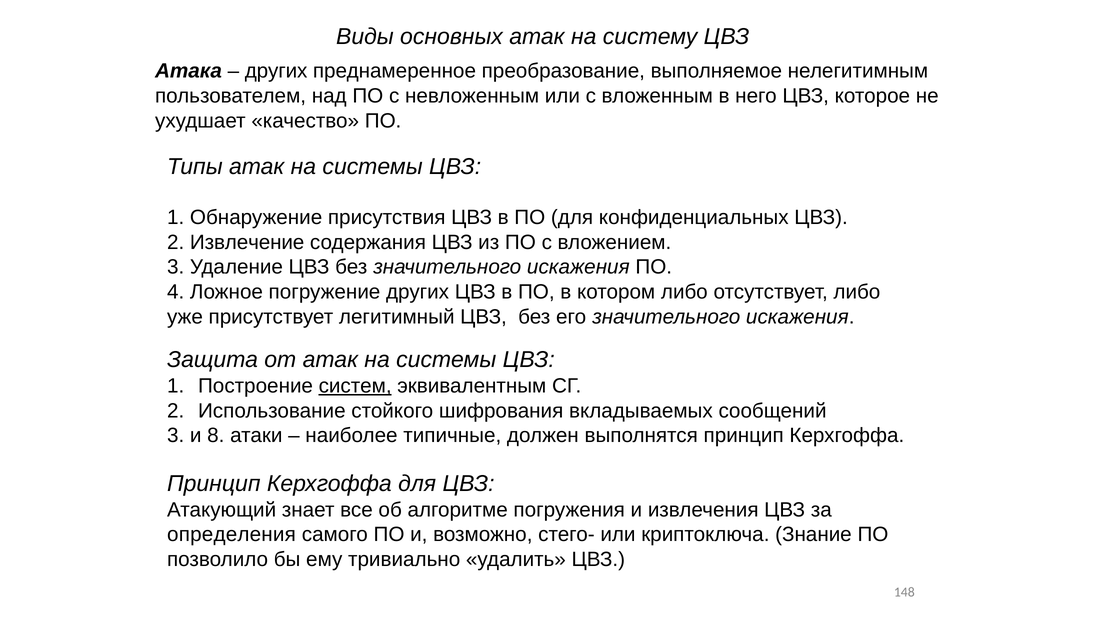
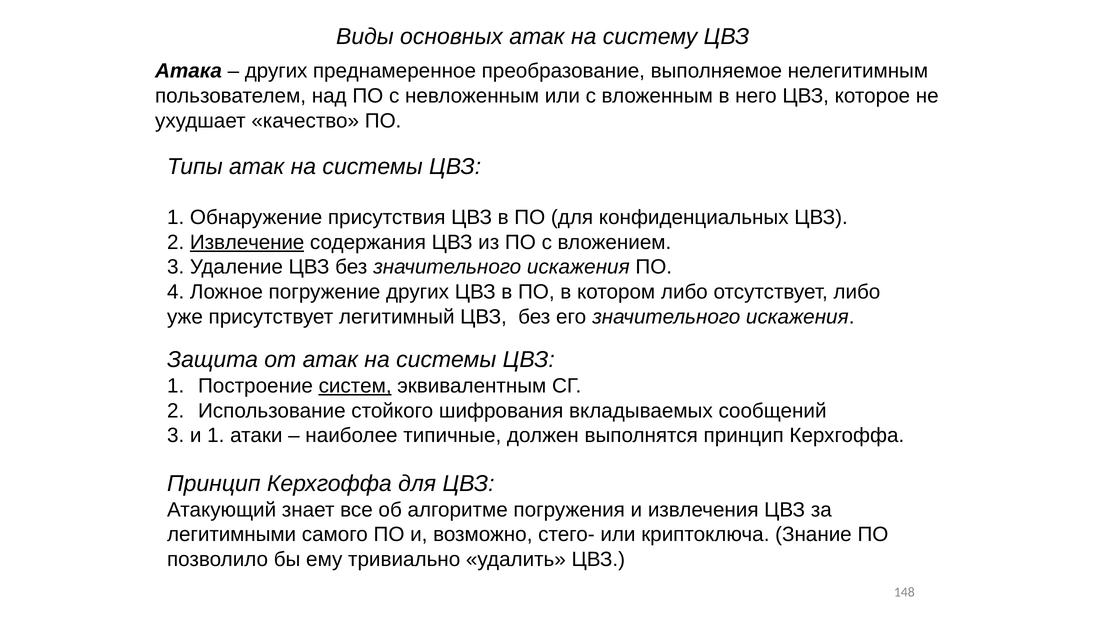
Извлечение underline: none -> present (247, 242)
и 8: 8 -> 1 (216, 435)
определения: определения -> легитимными (232, 534)
